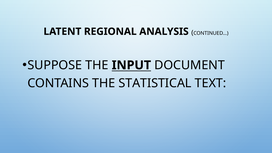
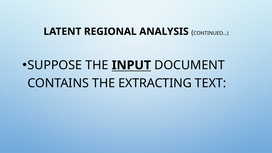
STATISTICAL: STATISTICAL -> EXTRACTING (155, 83)
